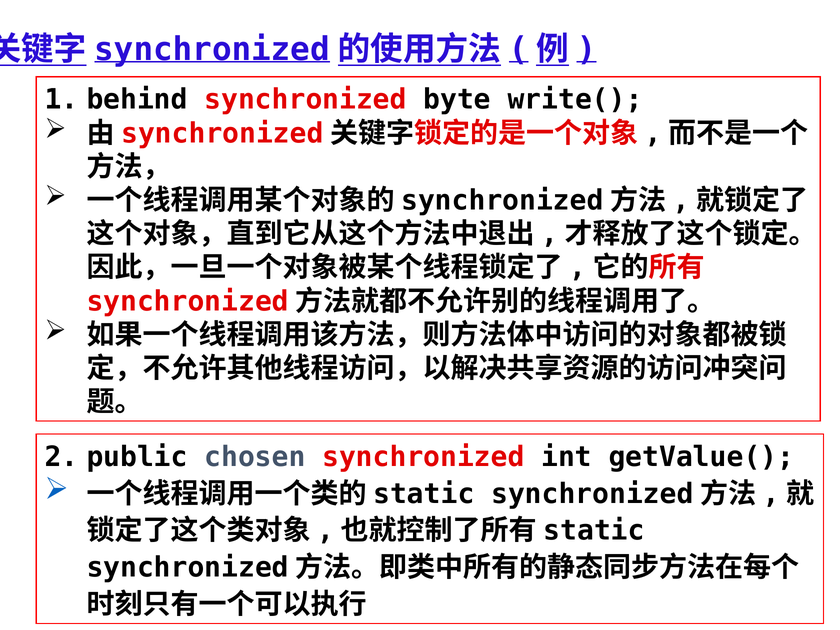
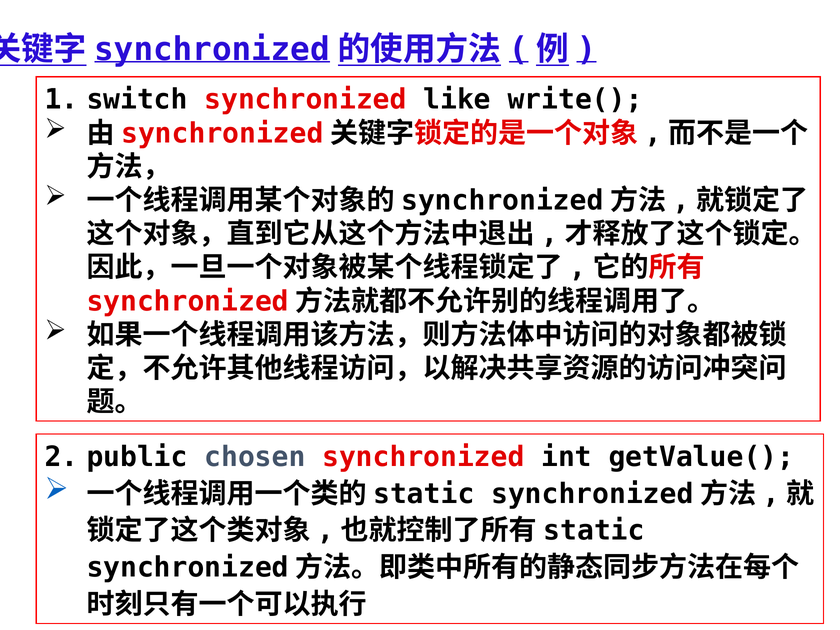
behind: behind -> switch (137, 100)
byte: byte -> like (457, 100)
